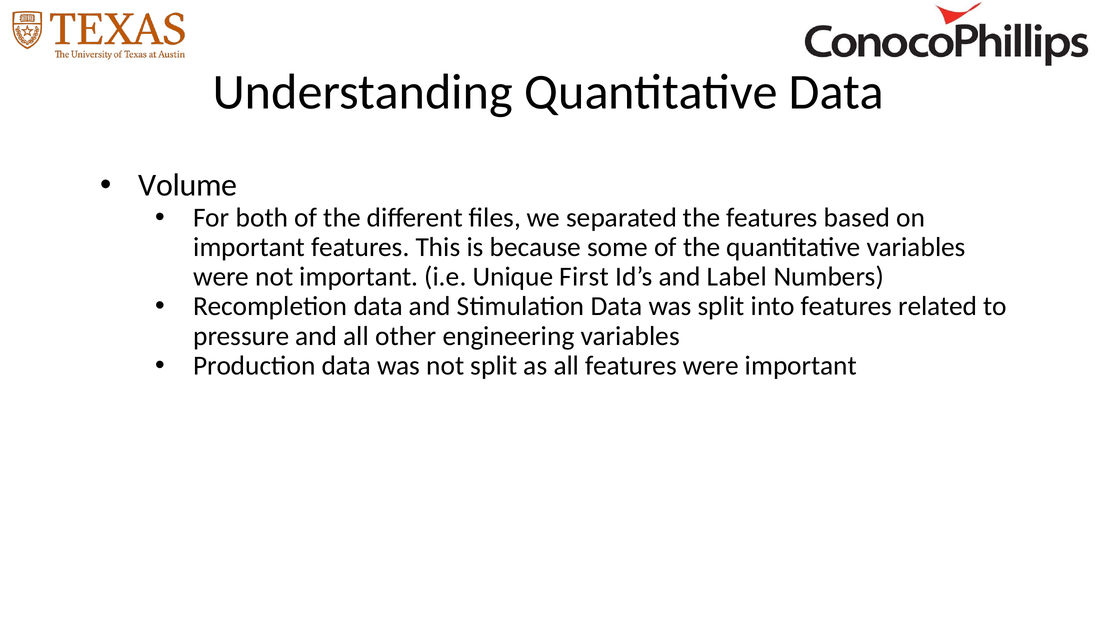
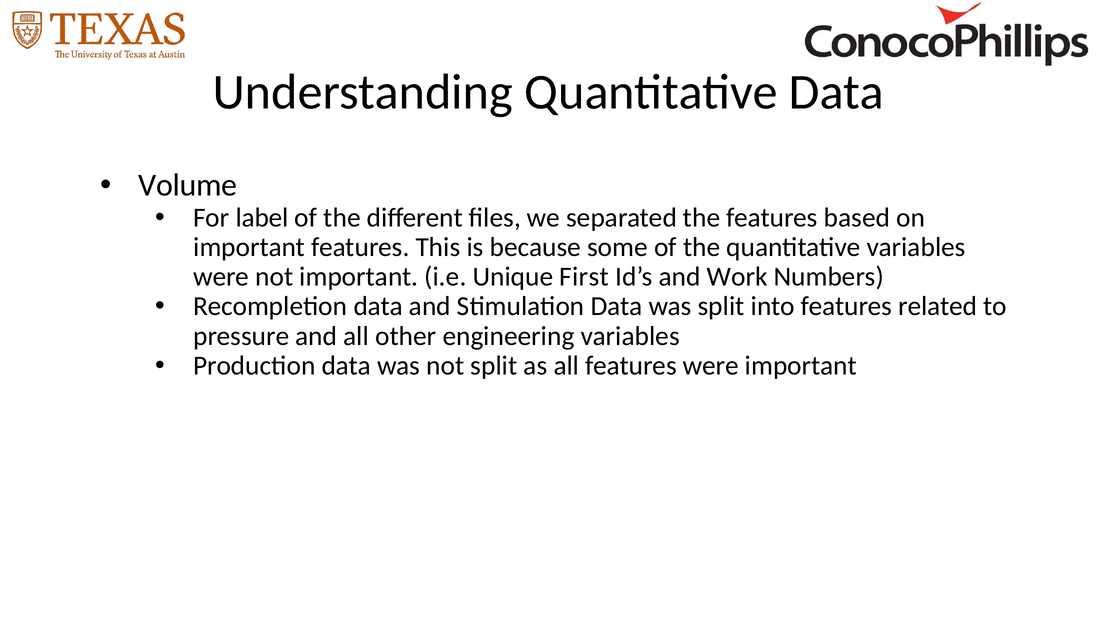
both: both -> label (262, 218)
Label: Label -> Work (737, 277)
